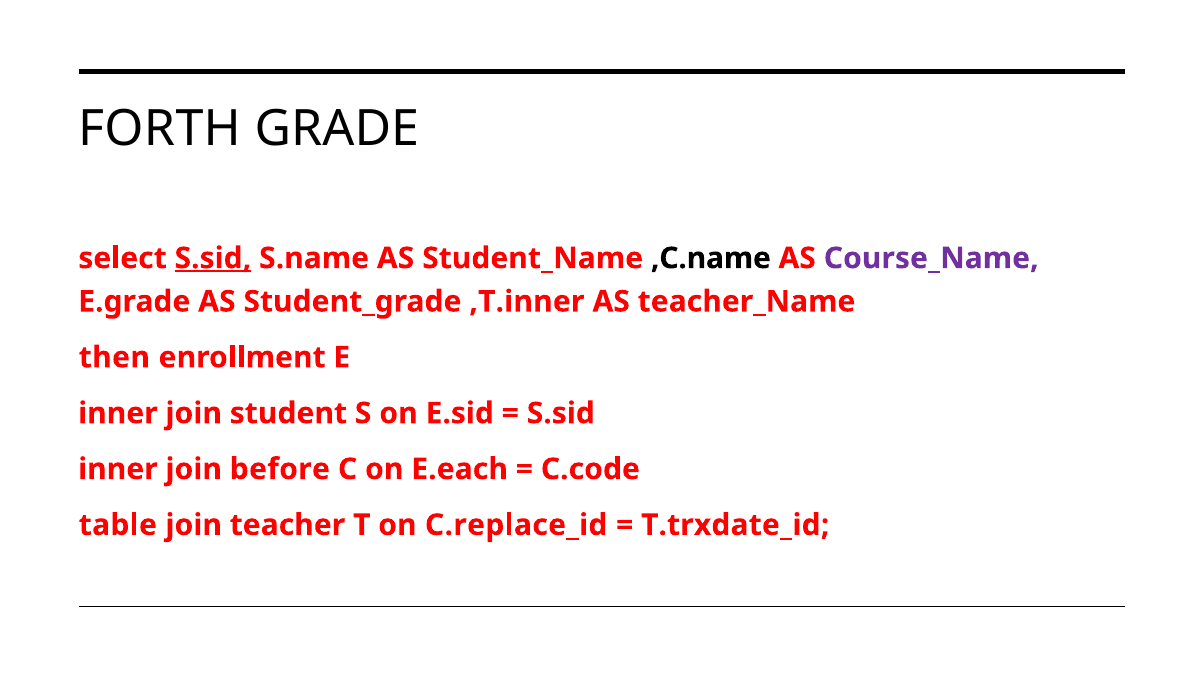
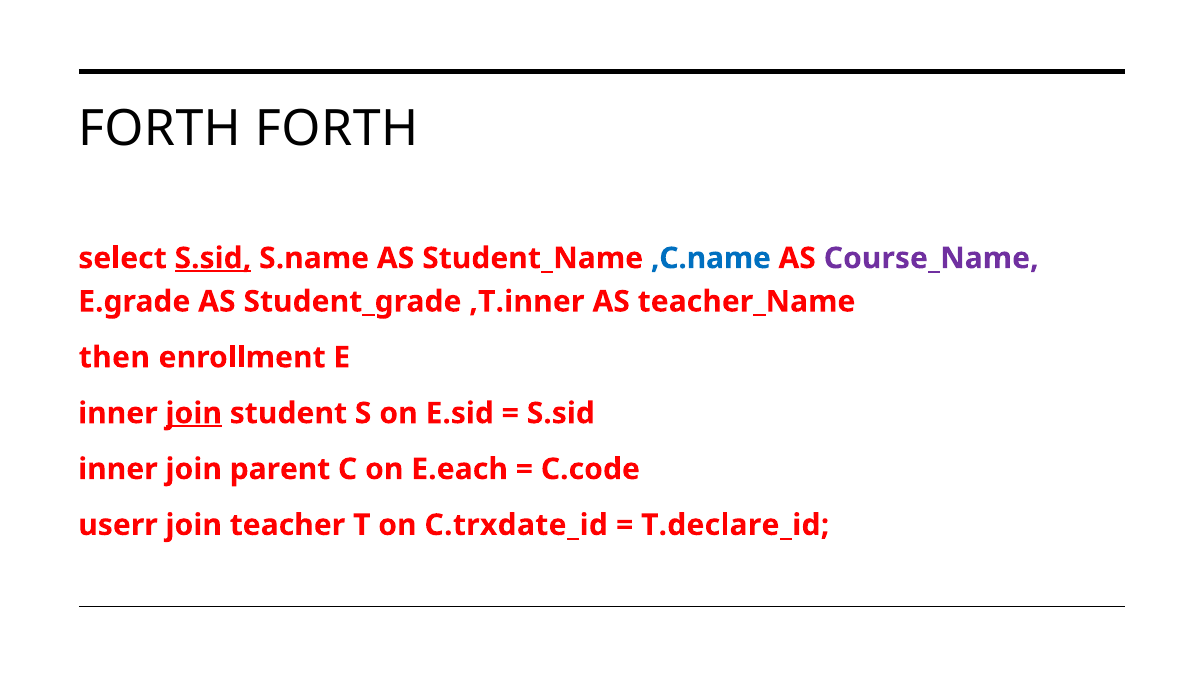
FORTH GRADE: GRADE -> FORTH (337, 129)
,C.name colour: black -> blue (711, 258)
join underline: none -> present (194, 413)
before: before -> parent (280, 469)
table: table -> userr (118, 525)
C.replace_id: C.replace_id -> C.trxdate_id (516, 525)
T.trxdate_id: T.trxdate_id -> T.declare_id (735, 525)
